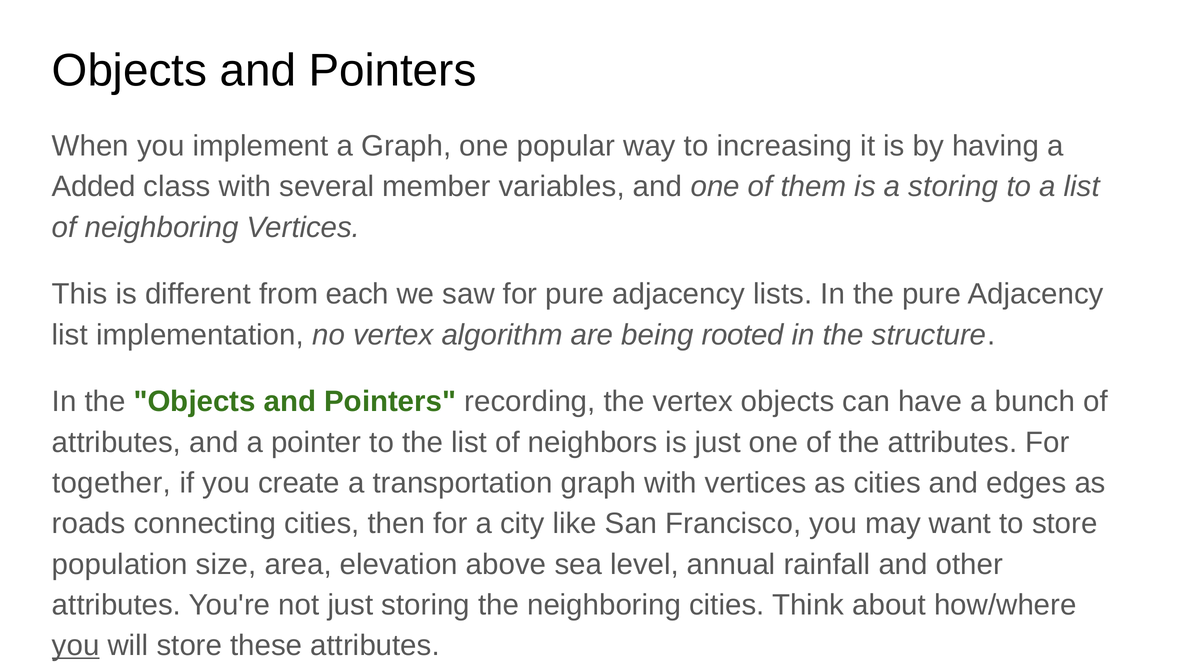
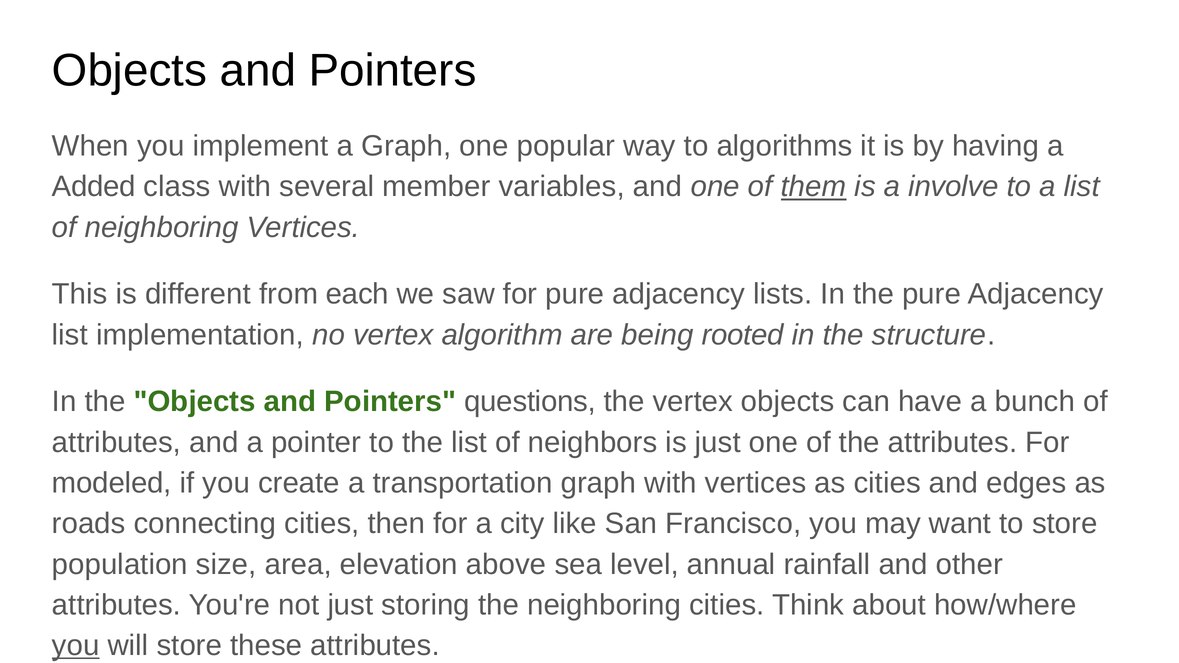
increasing: increasing -> algorithms (784, 146)
them underline: none -> present (814, 187)
a storing: storing -> involve (953, 187)
recording: recording -> questions (530, 402)
together: together -> modeled (112, 483)
